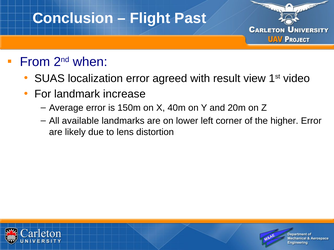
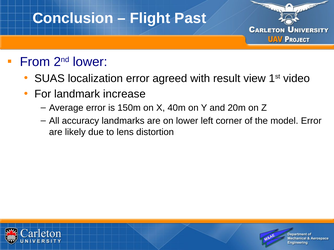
2nd when: when -> lower (90, 62)
available: available -> accuracy (80, 121)
higher: higher -> model (284, 121)
